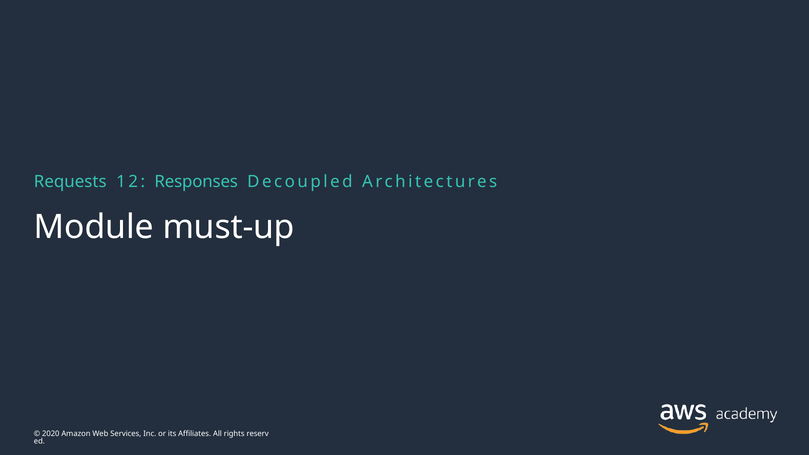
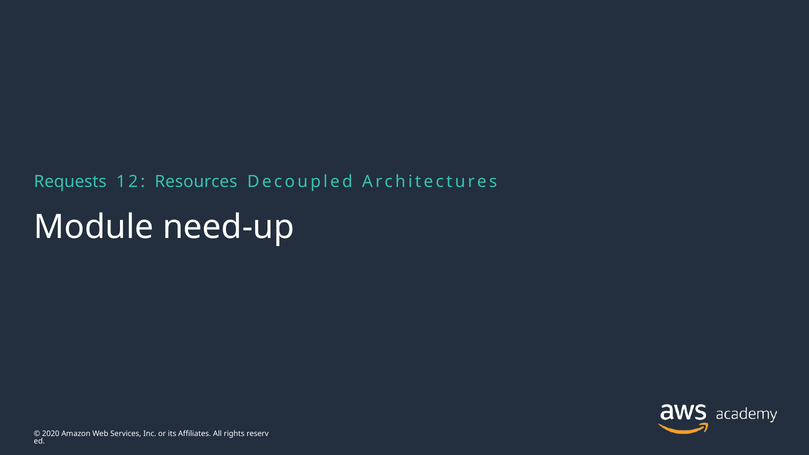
Responses: Responses -> Resources (196, 182)
must-up: must-up -> need-up (229, 227)
